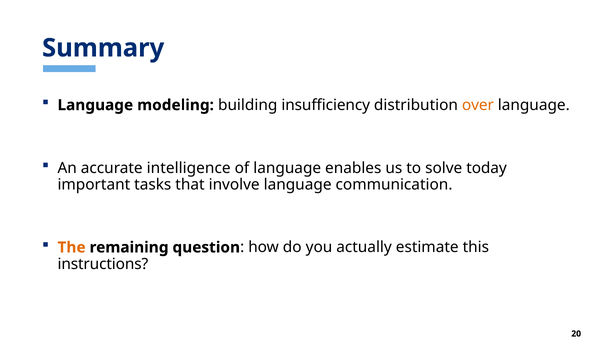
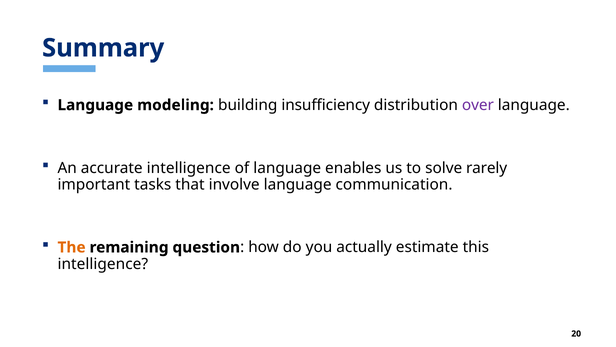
over colour: orange -> purple (478, 105)
today: today -> rarely (487, 168)
instructions: instructions -> intelligence (103, 264)
